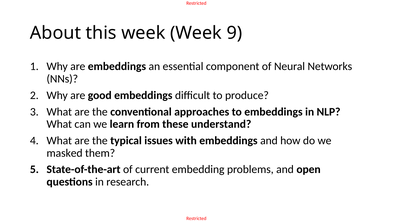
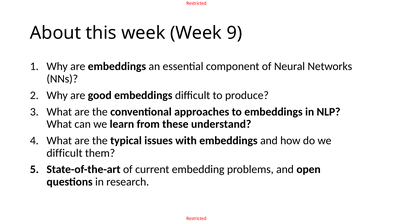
masked: masked -> difficult (65, 153)
